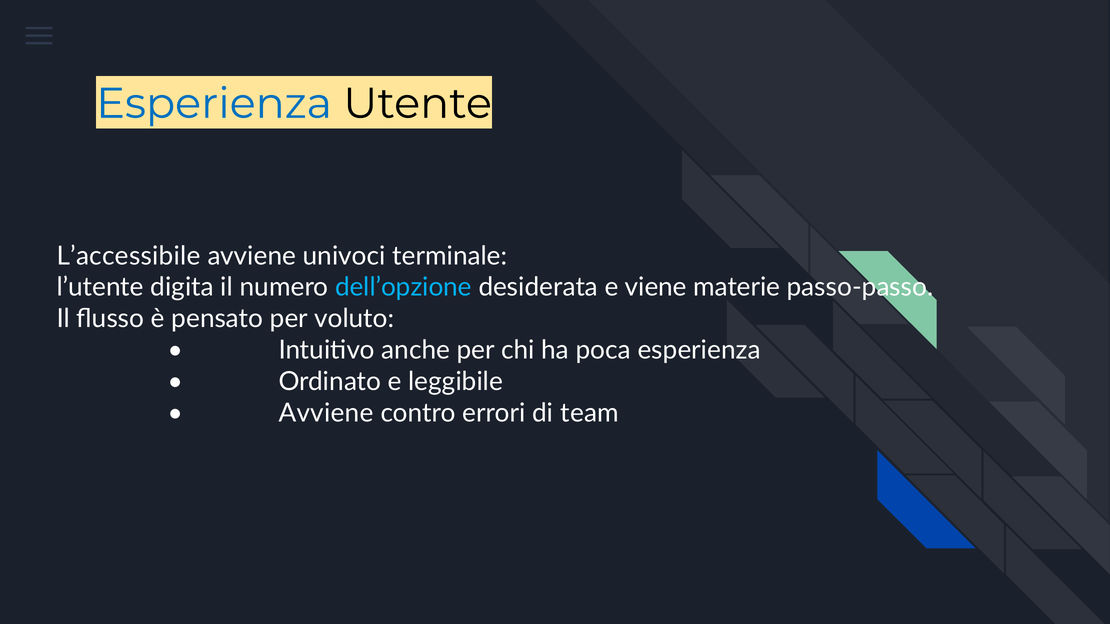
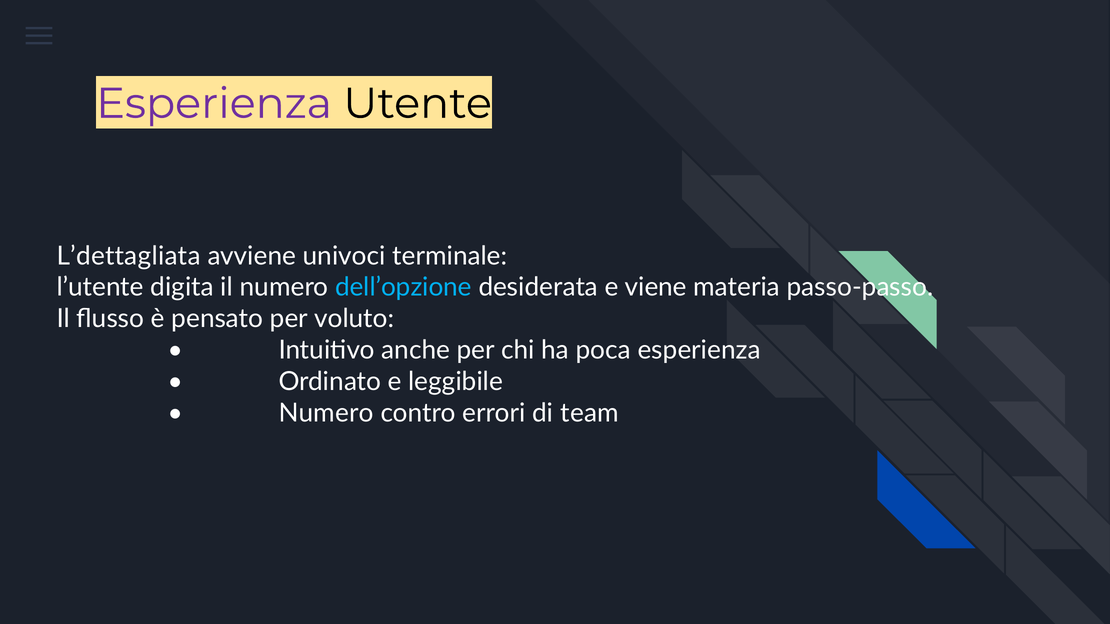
Esperienza colour: blue -> purple (214, 104)
L’accessibile: L’accessibile -> L’dettagliata (129, 256)
materie: materie -> materia (737, 288)
Avviene: Avviene -> Numero (326, 413)
